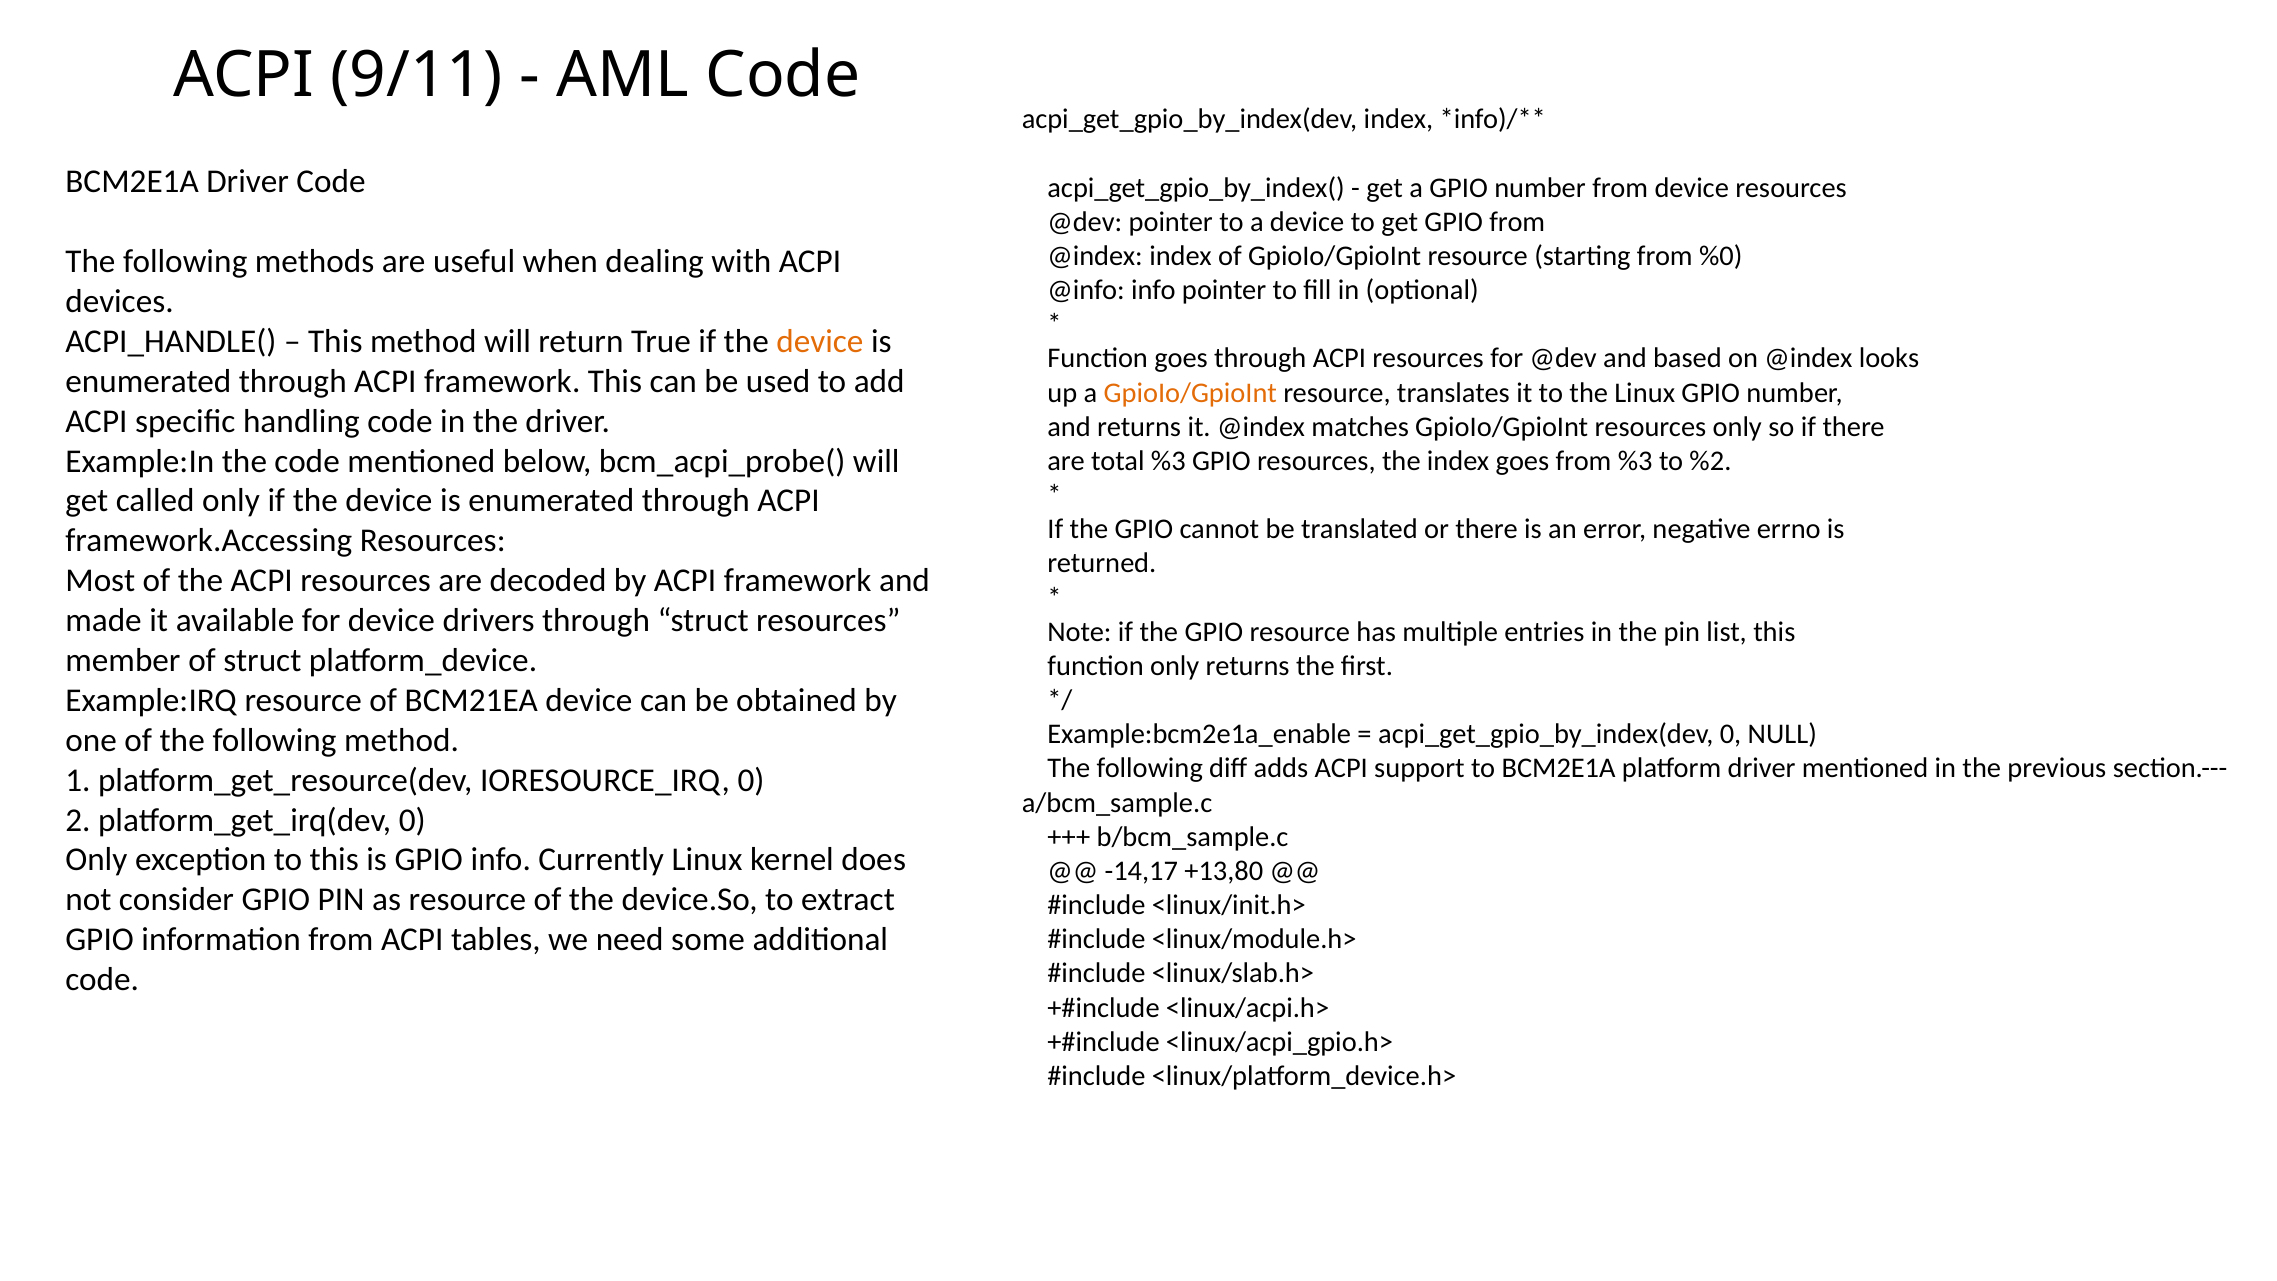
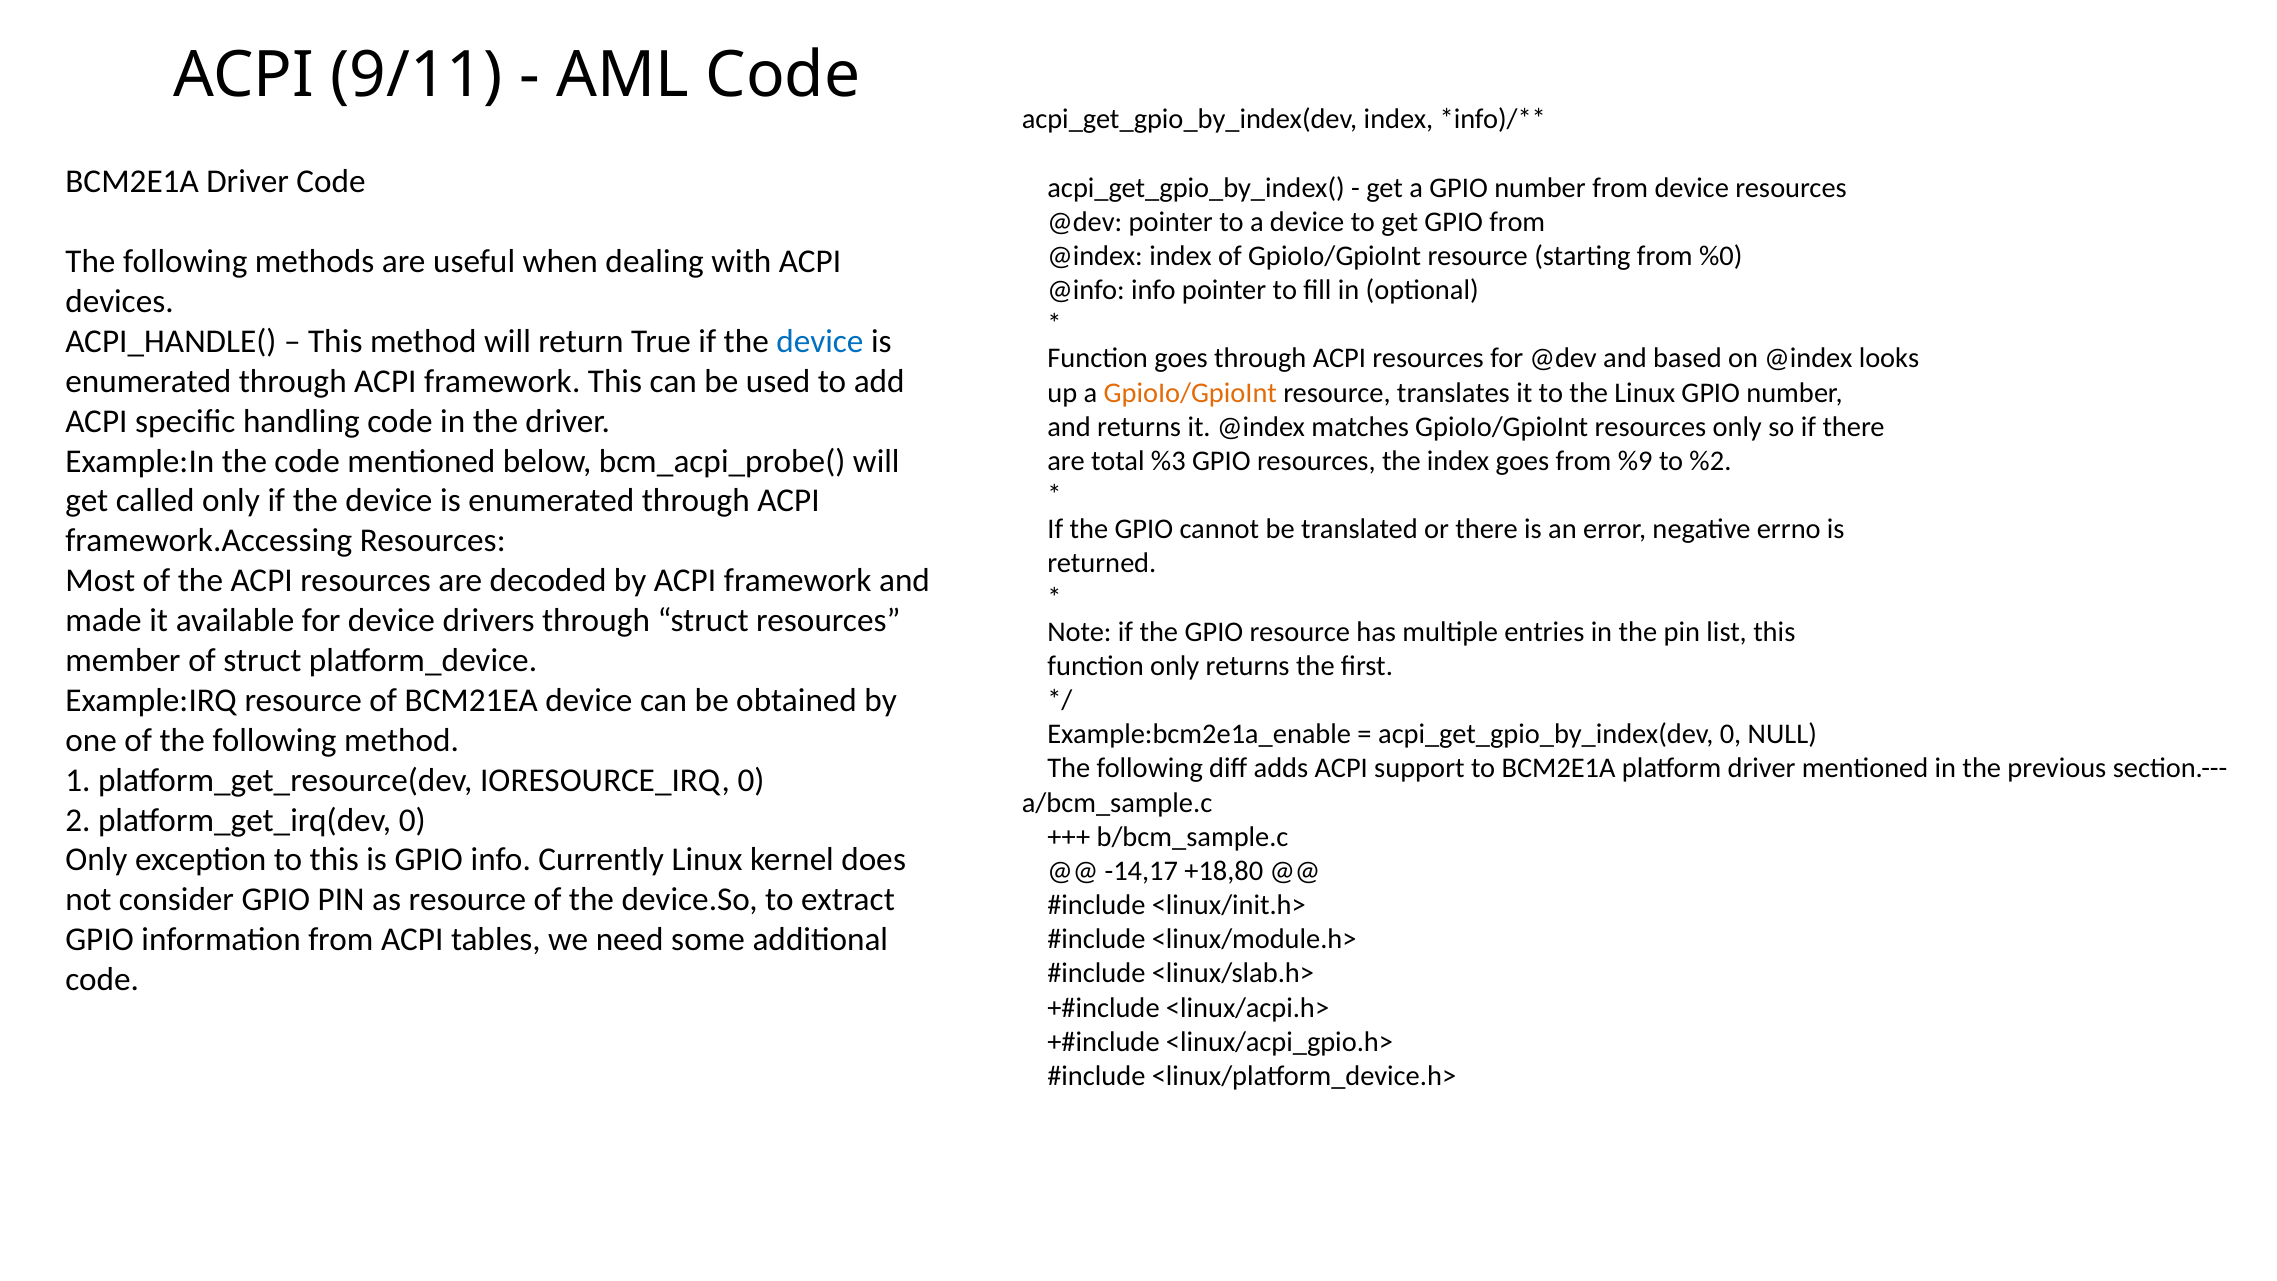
device colour: orange -> blue (820, 341)
from %3: %3 -> %9 (1635, 461)
+13,80: +13,80 -> +18,80 (1224, 871)
